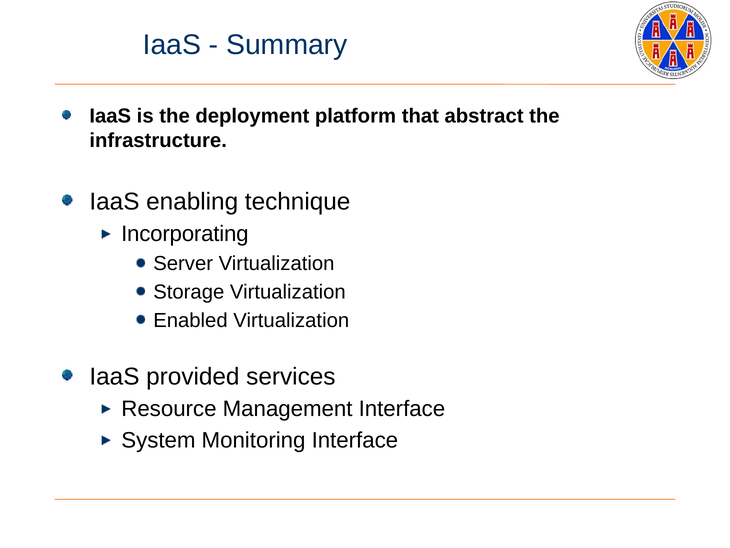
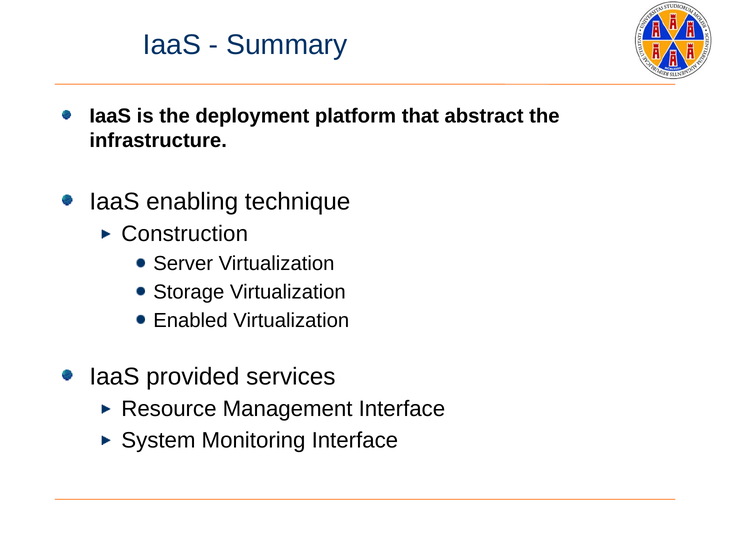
Incorporating: Incorporating -> Construction (185, 234)
